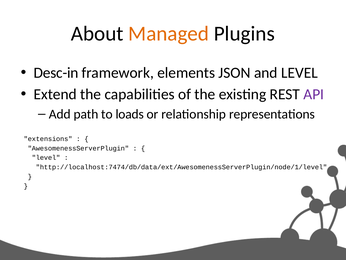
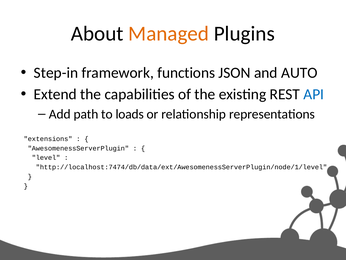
Desc-in: Desc-in -> Step-in (56, 73)
elements: elements -> functions (186, 73)
and LEVEL: LEVEL -> AUTO (299, 73)
API colour: purple -> blue (314, 94)
